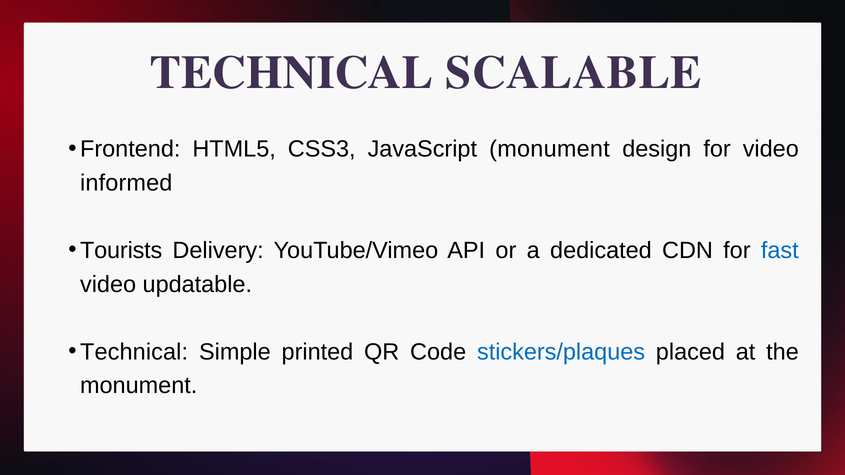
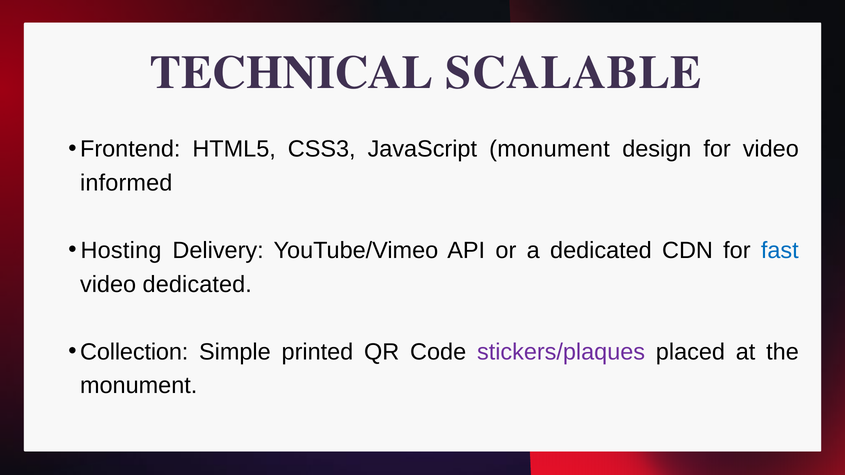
Tourists: Tourists -> Hosting (121, 251)
video updatable: updatable -> dedicated (197, 284)
Technical: Technical -> Collection (134, 352)
stickers/plaques colour: blue -> purple (561, 352)
